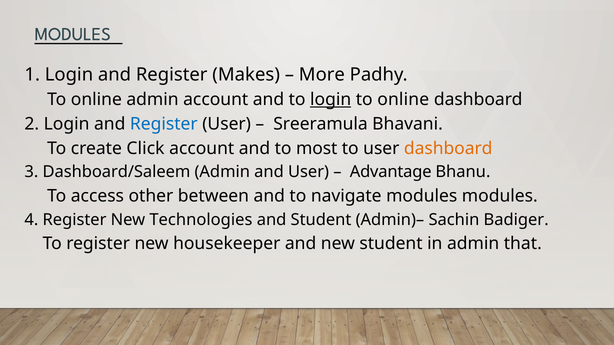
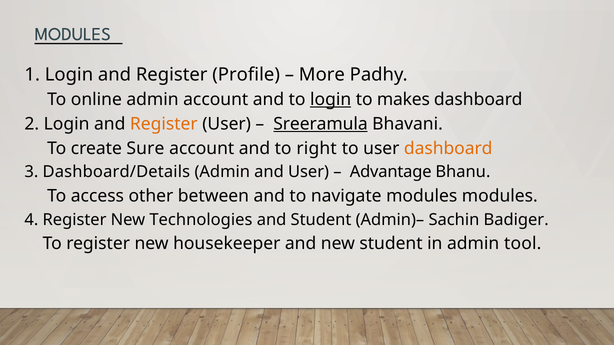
Makes: Makes -> Profile (246, 75)
online: online -> makes (403, 100)
Register colour: blue -> orange (164, 124)
Sreeramula underline: none -> present (321, 124)
Click: Click -> Sure (145, 149)
most: most -> right (317, 149)
Dashboard/Saleem: Dashboard/Saleem -> Dashboard/Details (116, 172)
that: that -> tool (523, 244)
